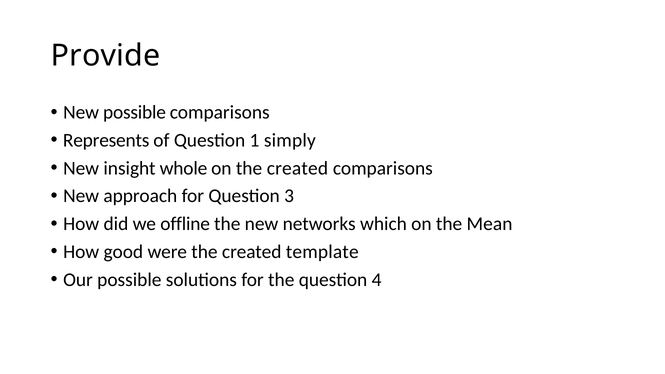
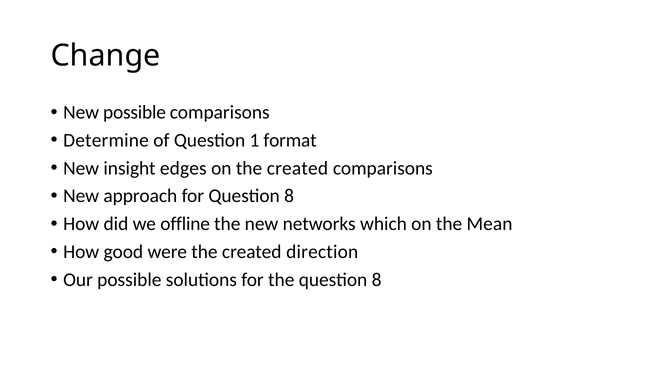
Provide: Provide -> Change (106, 56)
Represents: Represents -> Determine (106, 140)
simply: simply -> format (290, 140)
whole: whole -> edges (183, 168)
for Question 3: 3 -> 8 (289, 196)
template: template -> direction (322, 252)
the question 4: 4 -> 8 (377, 280)
